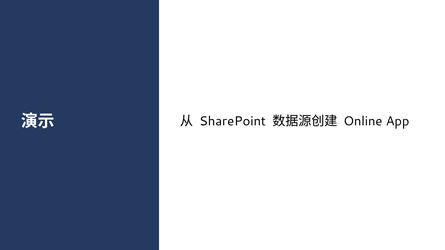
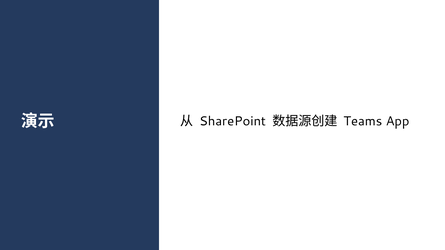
Online: Online -> Teams (363, 121)
